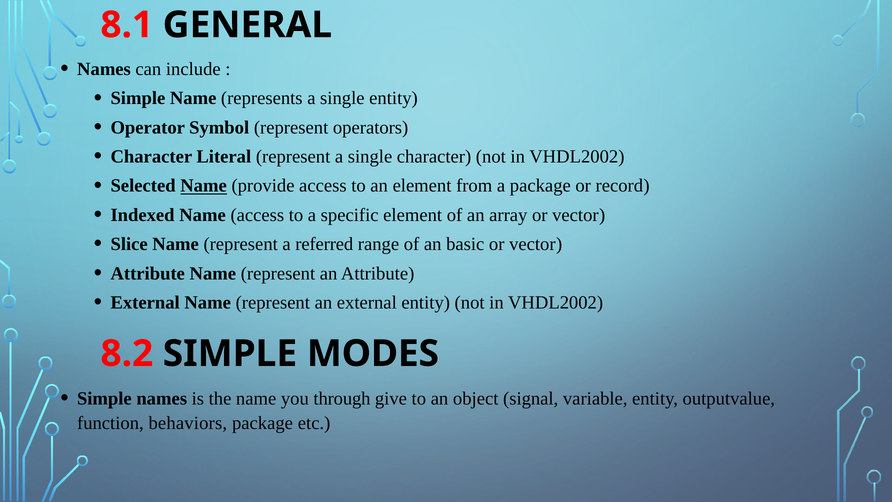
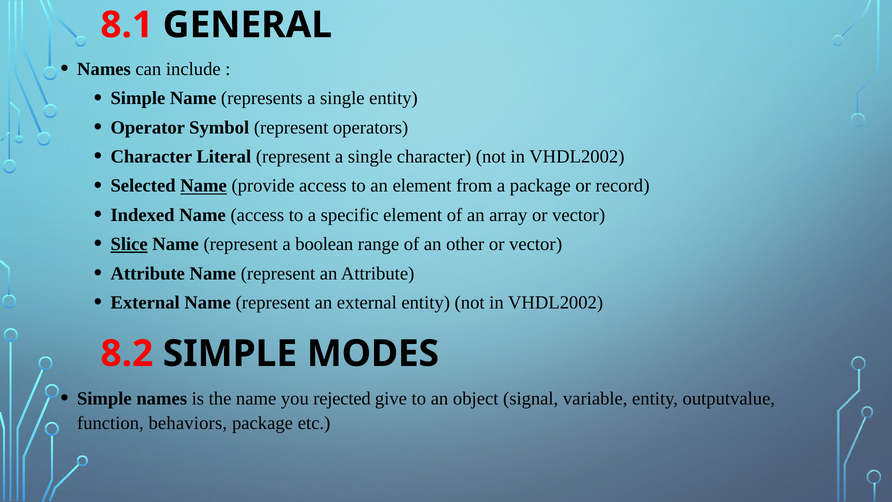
Slice underline: none -> present (129, 244)
referred: referred -> boolean (324, 244)
basic: basic -> other (465, 244)
through: through -> rejected (342, 398)
